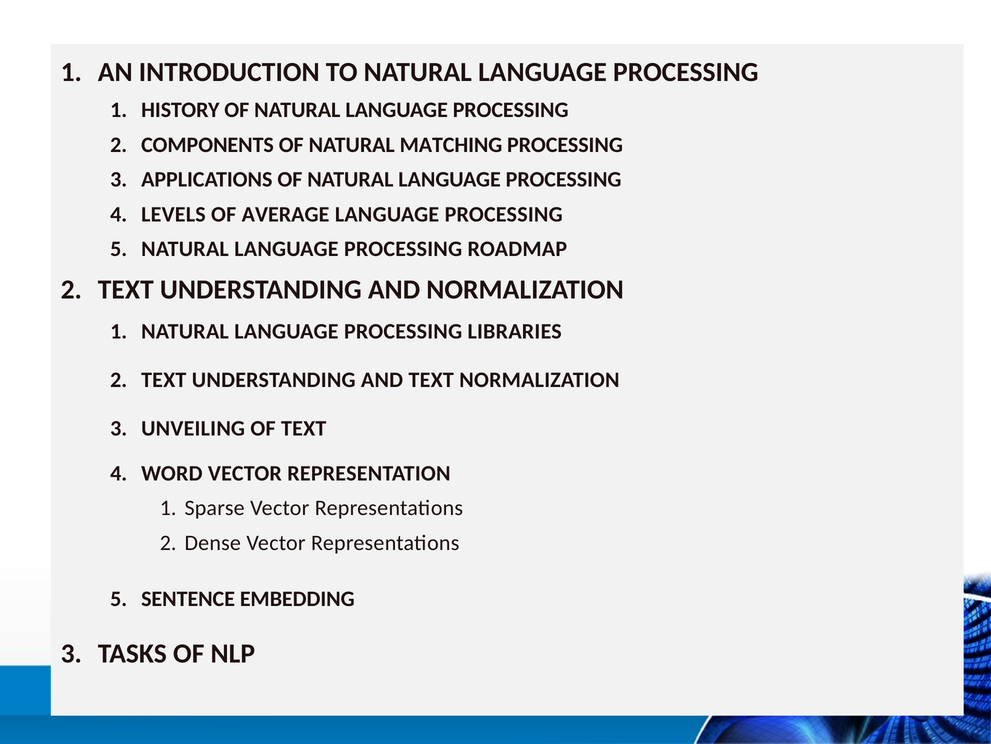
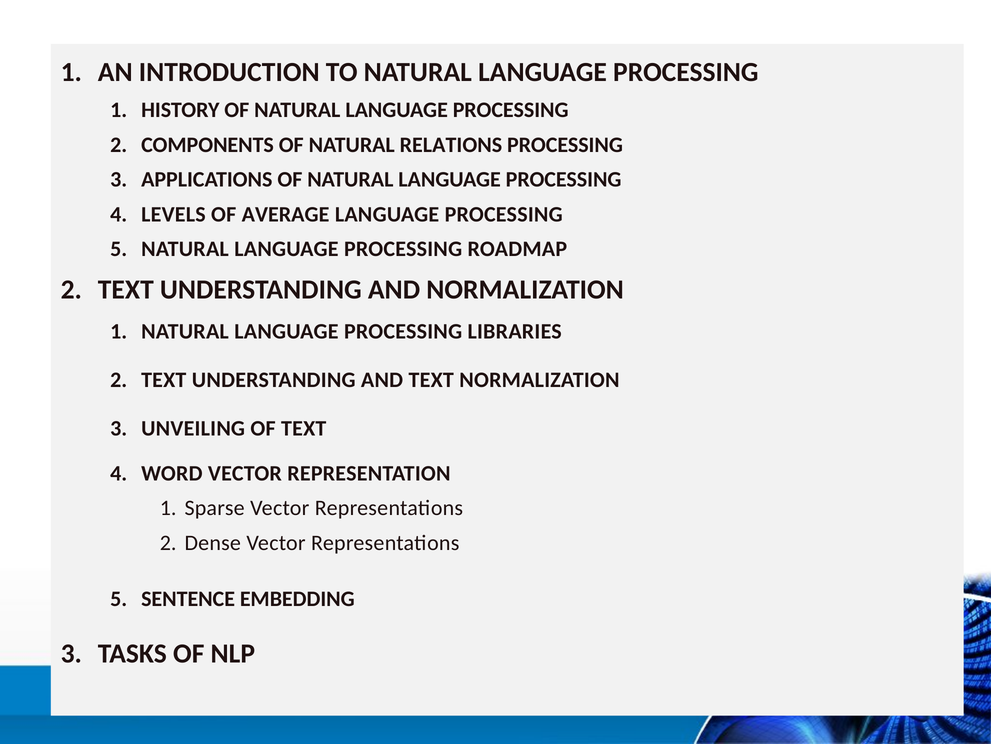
MATCHING: MATCHING -> RELATIONS (451, 145)
